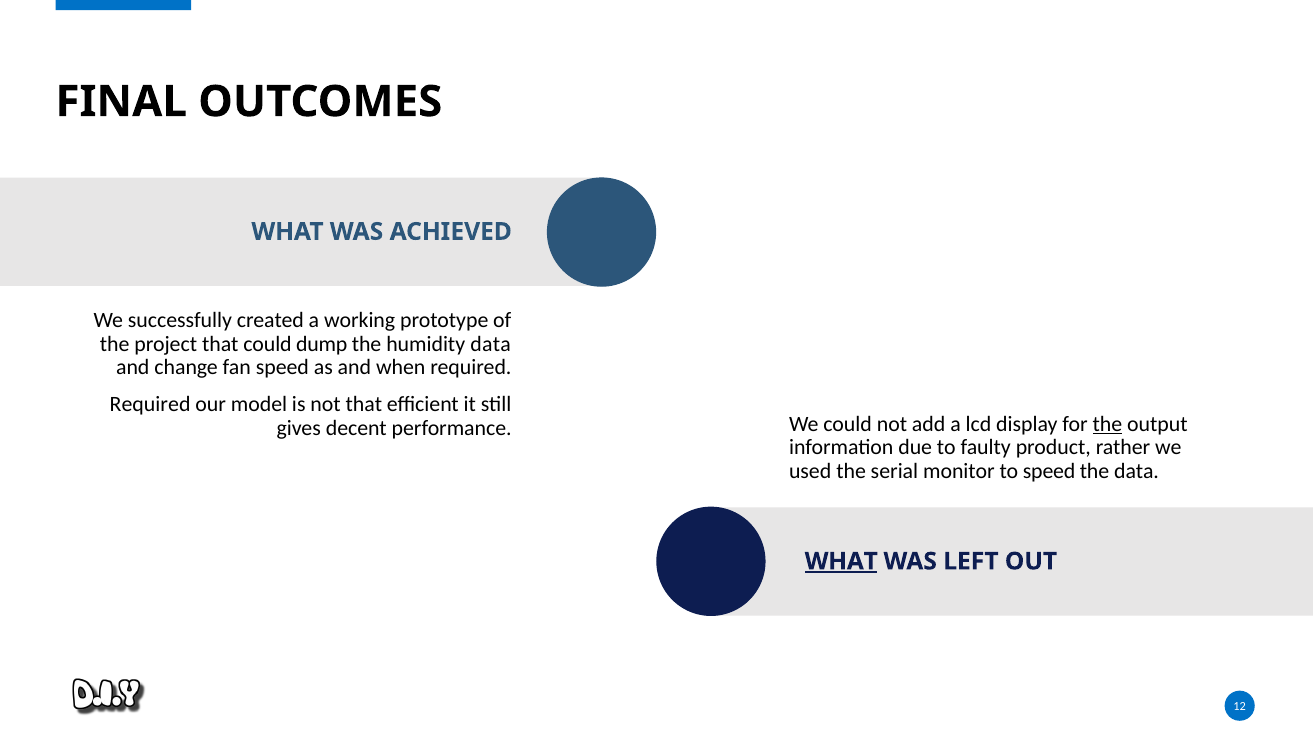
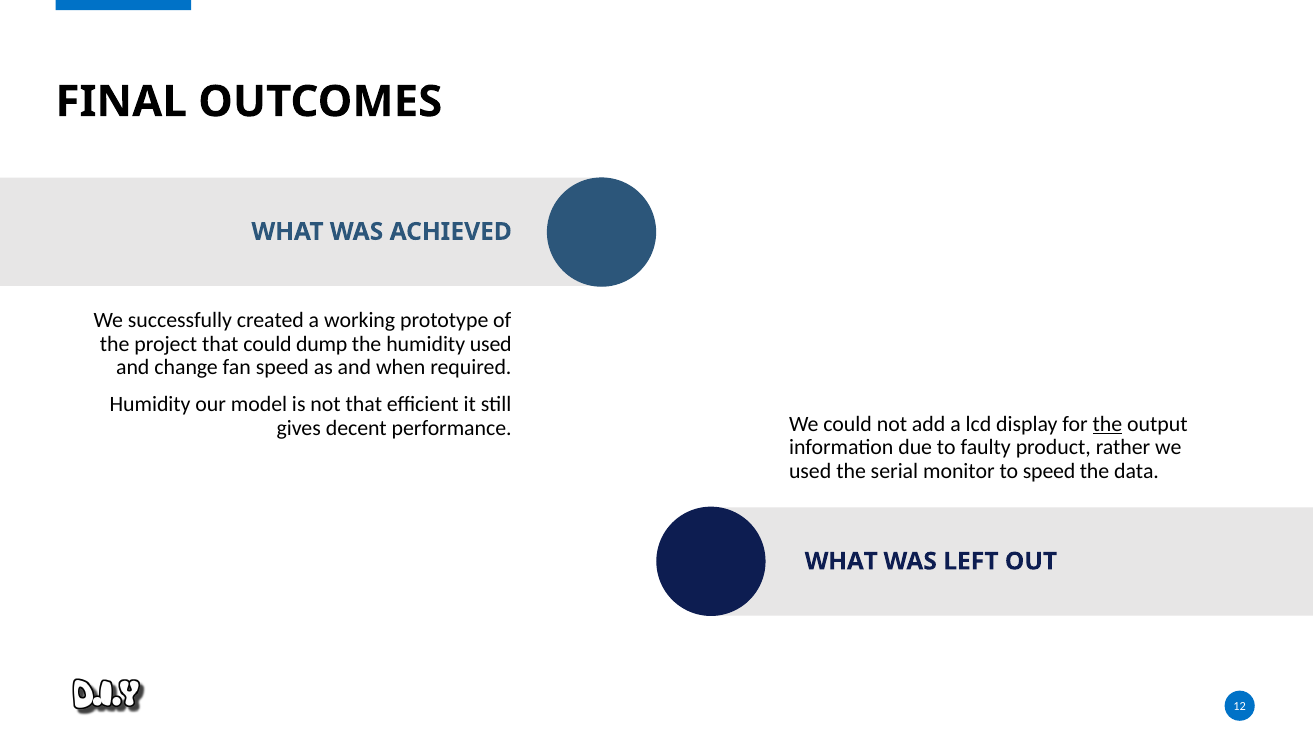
humidity data: data -> used (491, 344)
Required: Required -> Humidity (150, 405)
WHAT underline: present -> none (841, 561)
